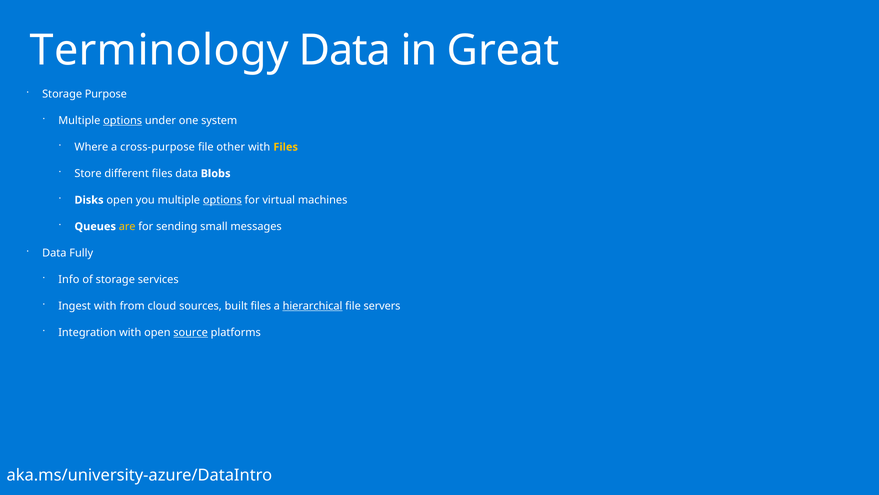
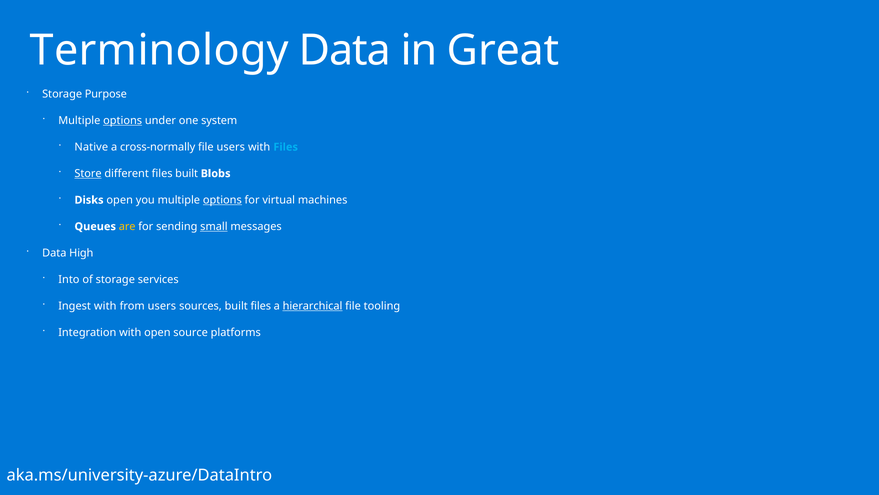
Where: Where -> Native (91, 147)
cross-purpose: cross-purpose -> cross-normally (158, 147)
file other: other -> users (231, 147)
Files colour: yellow -> light blue (286, 147)
Store underline: none -> present (88, 173)
files data: data -> built (187, 173)
small underline: none -> present (214, 226)
Fully: Fully -> High (81, 253)
Info: Info -> Into (69, 279)
from cloud: cloud -> users (162, 306)
servers: servers -> tooling (382, 306)
source underline: present -> none (191, 332)
